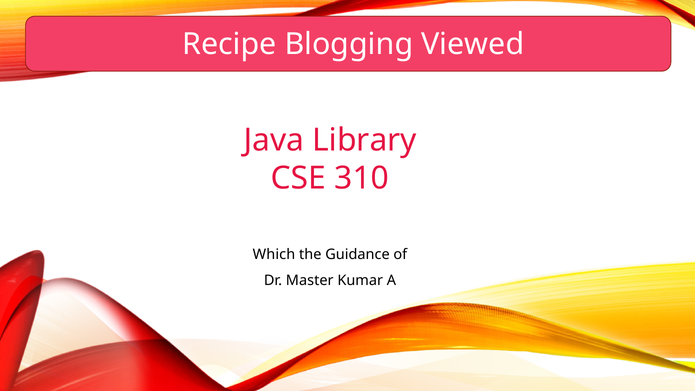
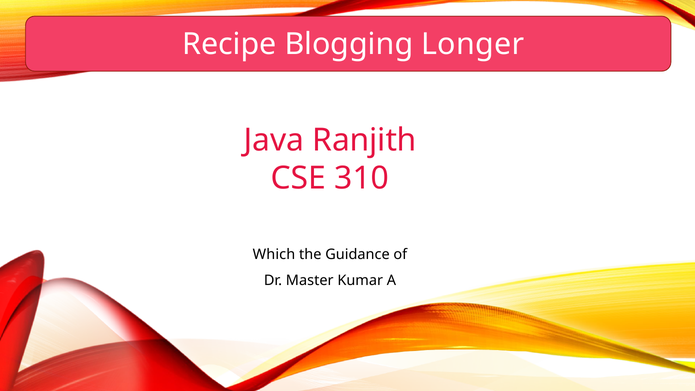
Viewed: Viewed -> Longer (473, 44)
Library: Library -> Ranjith (364, 140)
